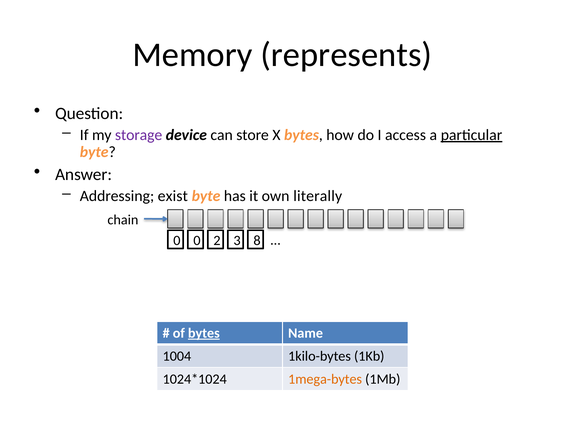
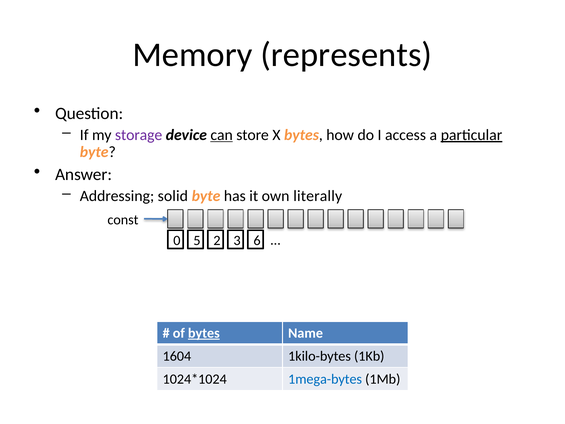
can underline: none -> present (222, 135)
exist: exist -> solid (173, 196)
chain: chain -> const (123, 220)
0 0: 0 -> 5 (197, 240)
8: 8 -> 6 (257, 240)
1004: 1004 -> 1604 (177, 356)
1mega-bytes colour: orange -> blue (325, 379)
